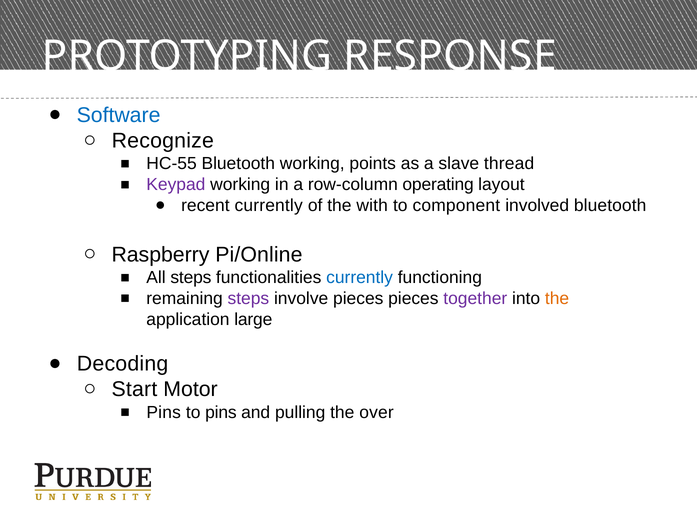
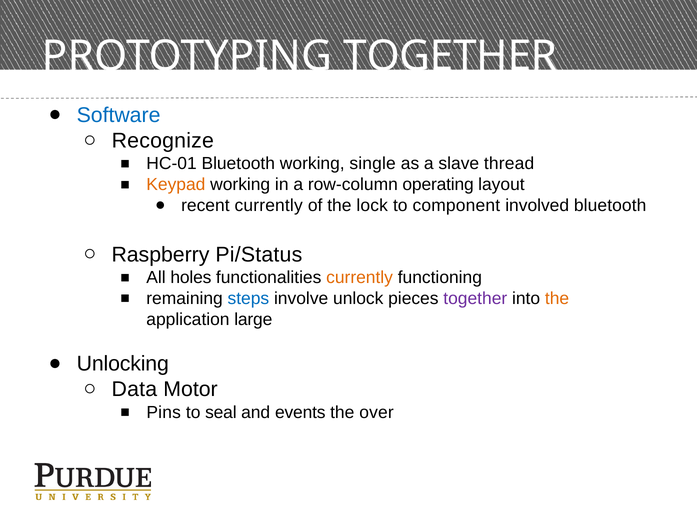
PROTOTYPING RESPONSE: RESPONSE -> TOGETHER (450, 56)
HC-55: HC-55 -> HC-01 (172, 164)
points: points -> single (373, 164)
Keypad colour: purple -> orange (176, 184)
with: with -> lock (372, 205)
Pi/Online: Pi/Online -> Pi/Status (259, 254)
All steps: steps -> holes (191, 277)
currently colour: blue -> orange (360, 277)
steps colour: purple -> blue (248, 298)
involve pieces: pieces -> unlock (358, 298)
Decoding: Decoding -> Unlocking (123, 364)
Start: Start -> Data (134, 389)
to pins: pins -> seal (221, 412)
pulling: pulling -> events (300, 412)
